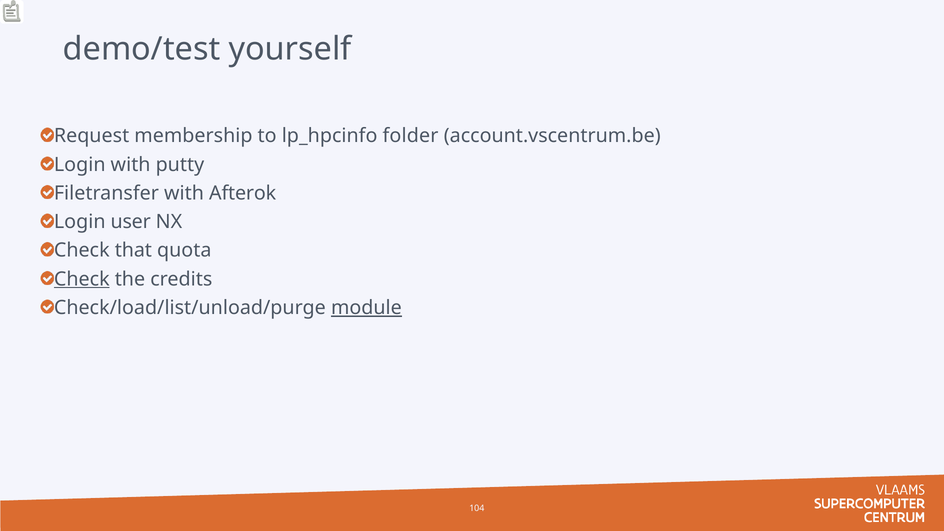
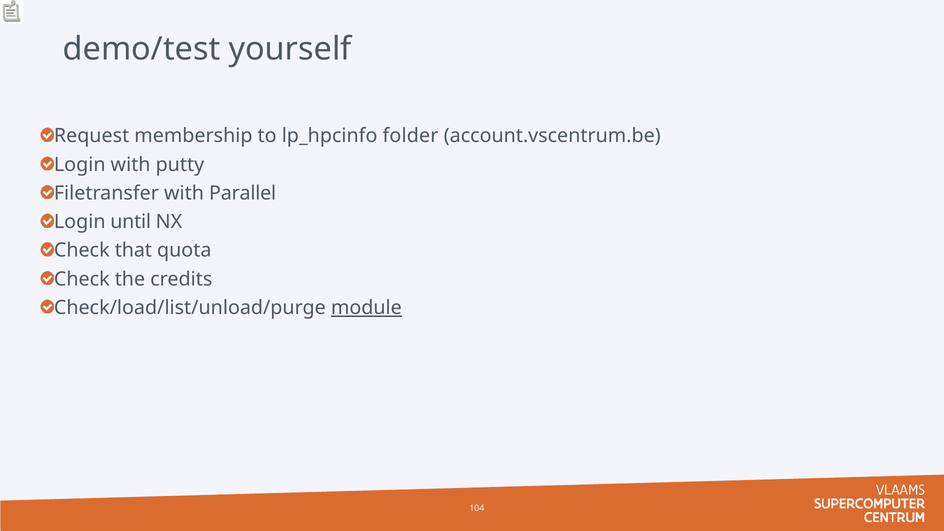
Afterok: Afterok -> Parallel (243, 193)
user: user -> until (131, 222)
Check underline: present -> none (82, 279)
